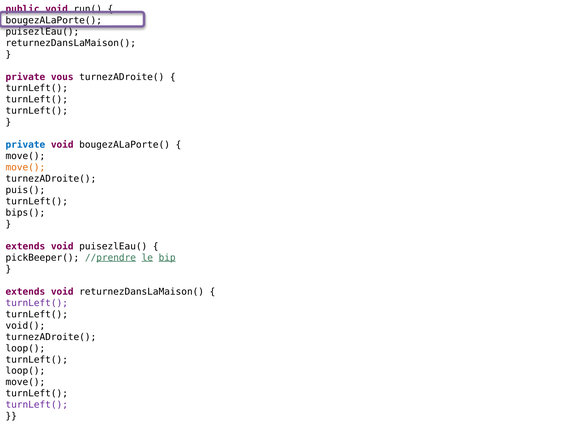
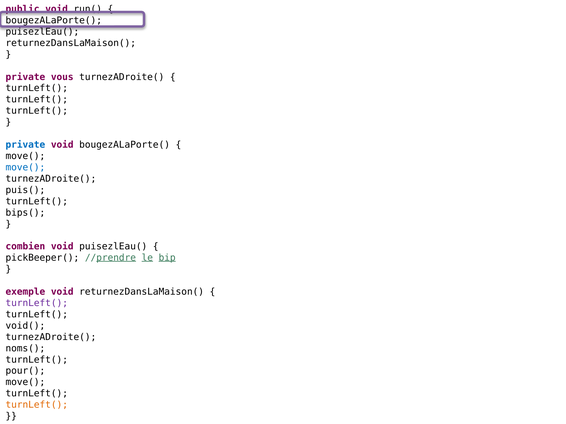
move( colour: orange -> blue (25, 168)
extends: extends -> combien (25, 247)
extends: extends -> exemple (25, 292)
loop(: loop( -> noms( (25, 349)
loop(: loop( -> pour( (25, 371)
turnLeft( colour: purple -> orange (37, 405)
